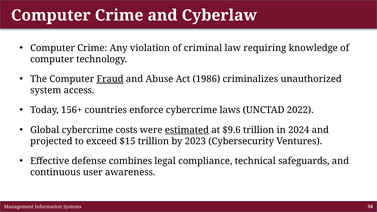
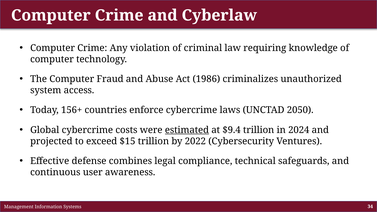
Fraud underline: present -> none (110, 79)
2022: 2022 -> 2050 (300, 110)
$9.6: $9.6 -> $9.4 (232, 130)
2023: 2023 -> 2022 (195, 141)
